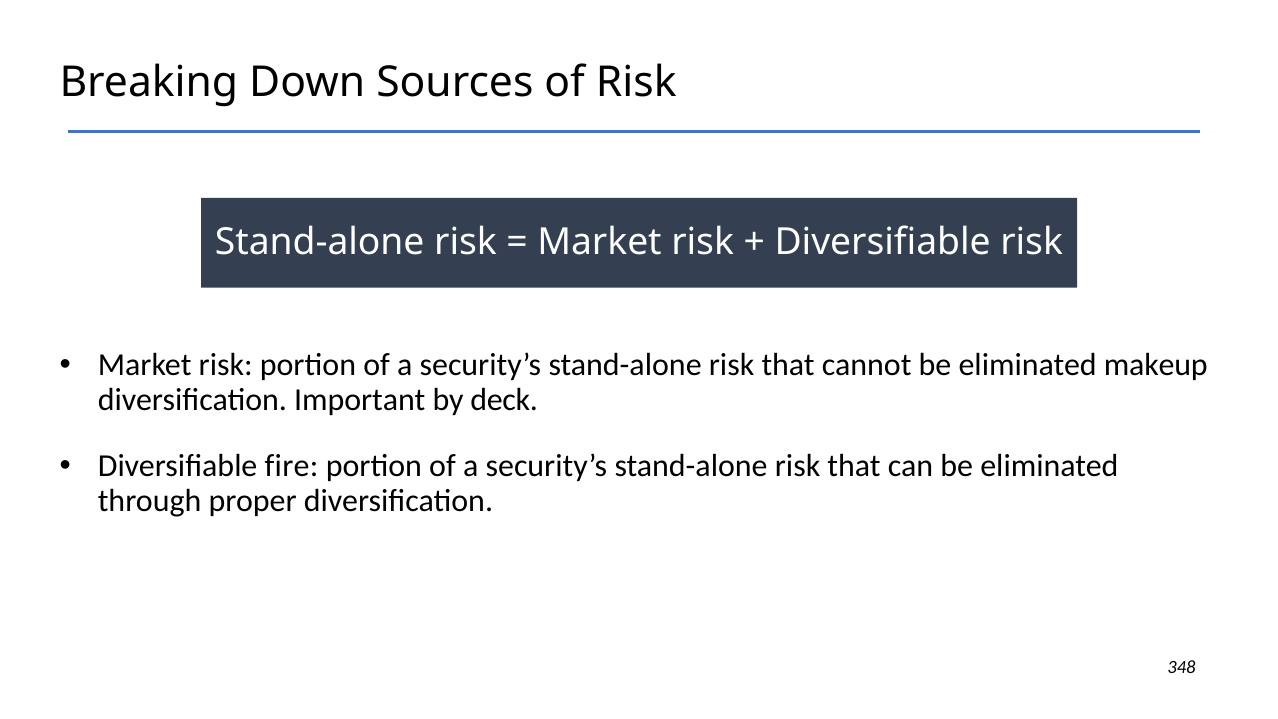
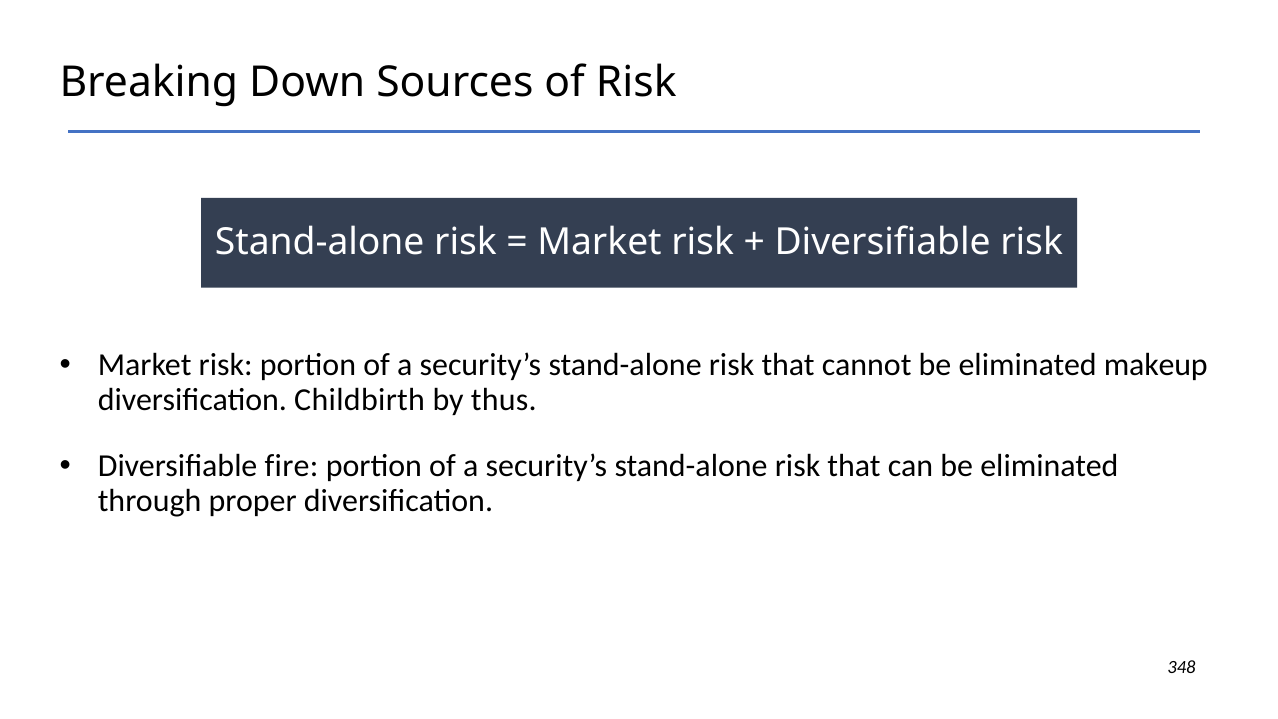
Important: Important -> Childbirth (360, 400)
deck: deck -> thus (504, 400)
